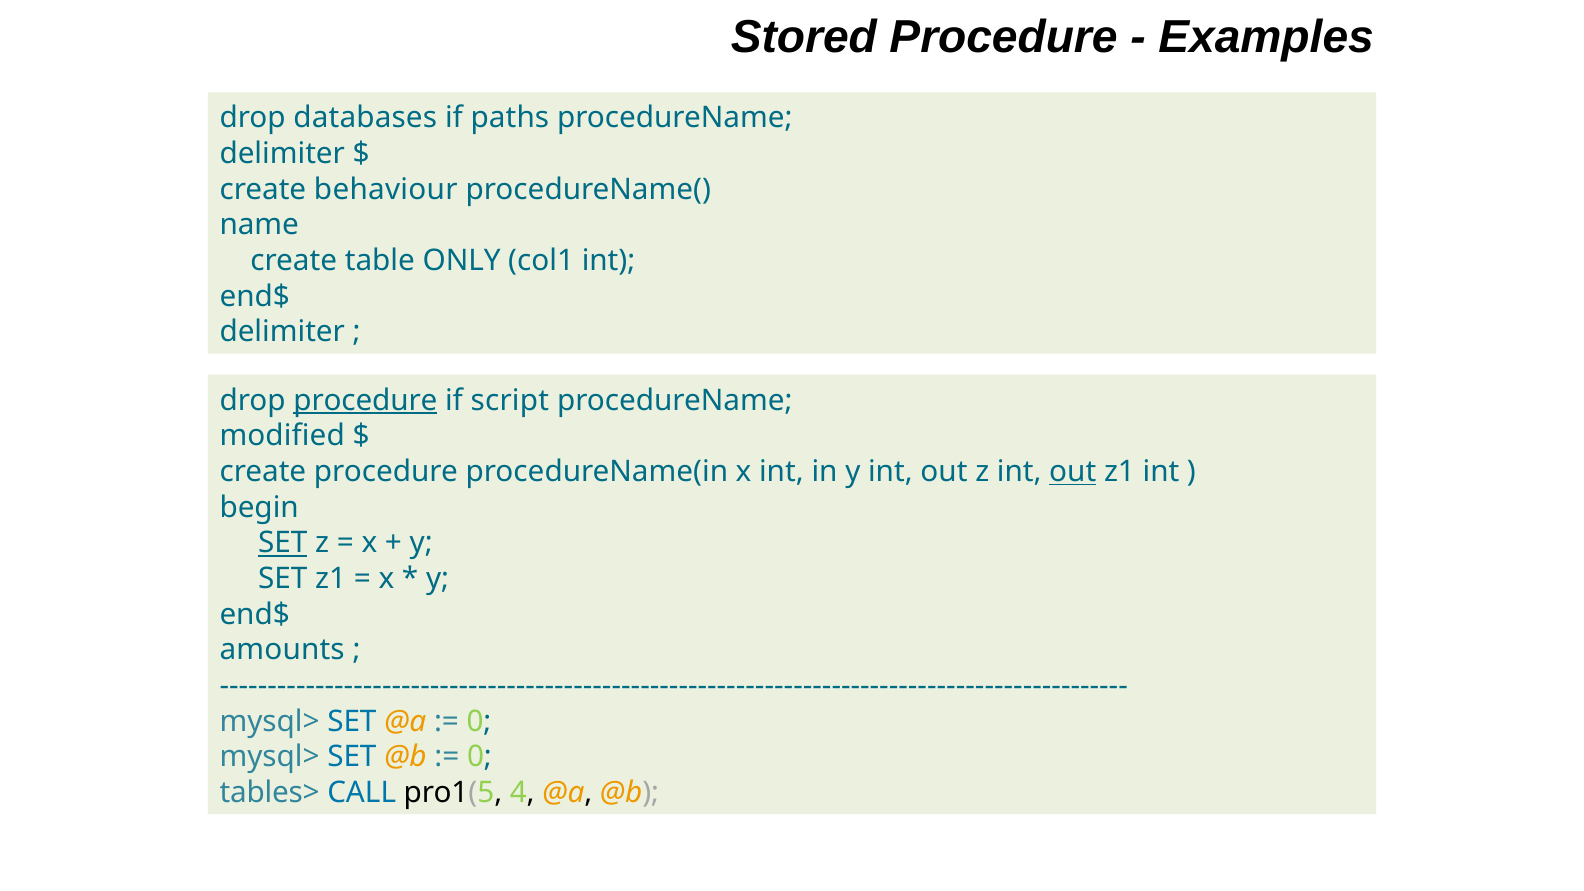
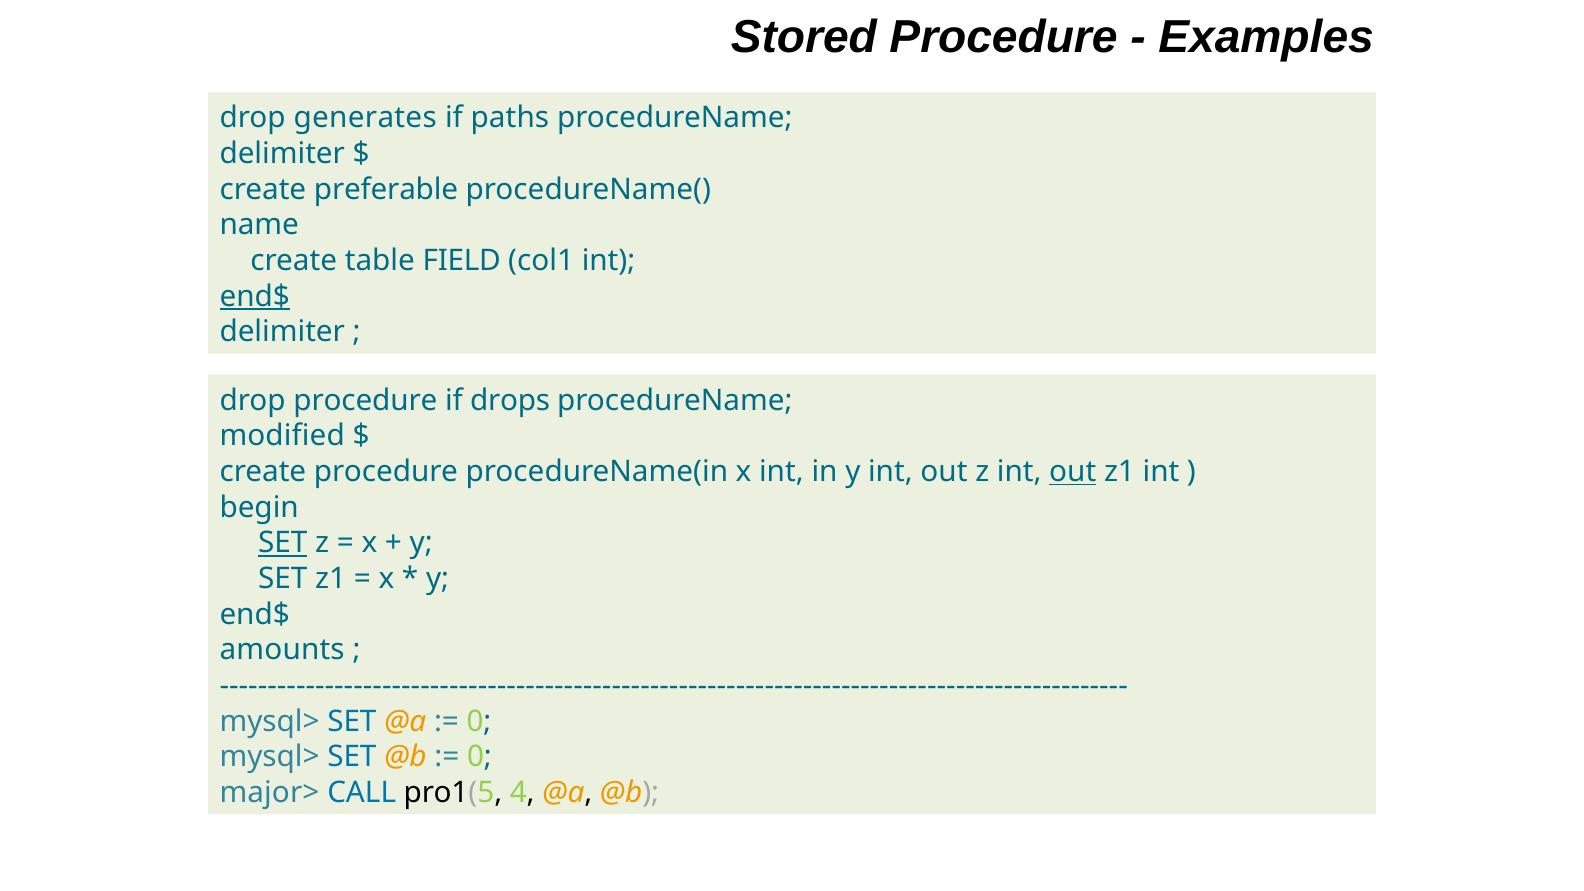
databases: databases -> generates (365, 118)
behaviour: behaviour -> preferable (386, 189)
ONLY: ONLY -> FIELD (462, 261)
end$ underline: none -> present (255, 296)
procedure underline: present -> none (365, 401)
script: script -> drops (510, 401)
tables>: tables> -> major> (269, 793)
